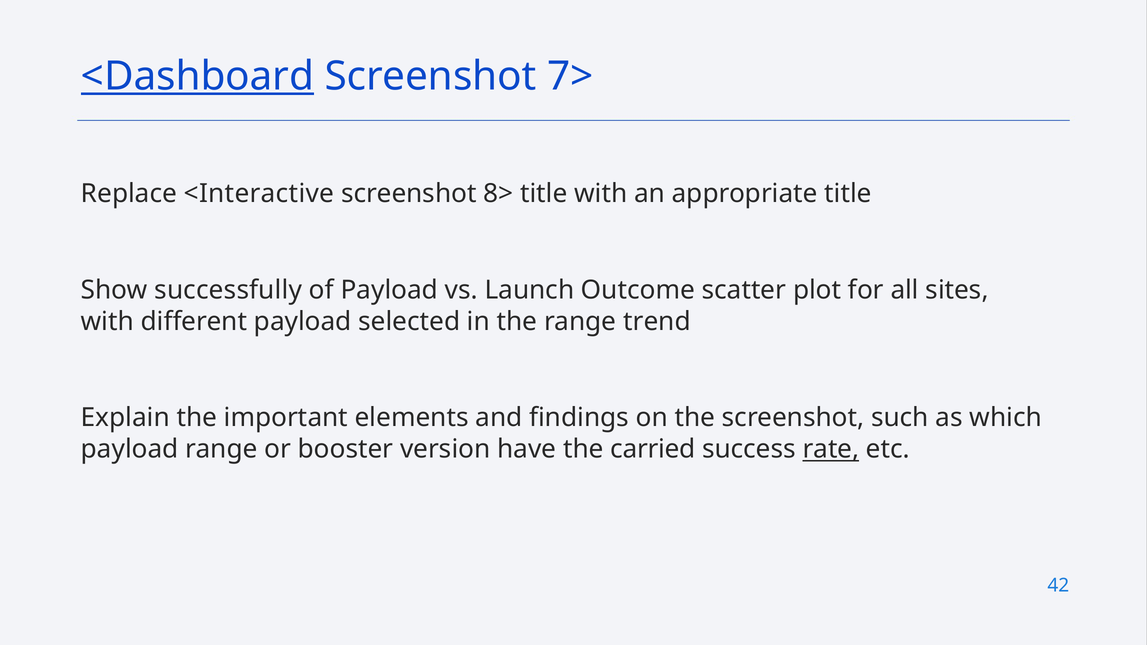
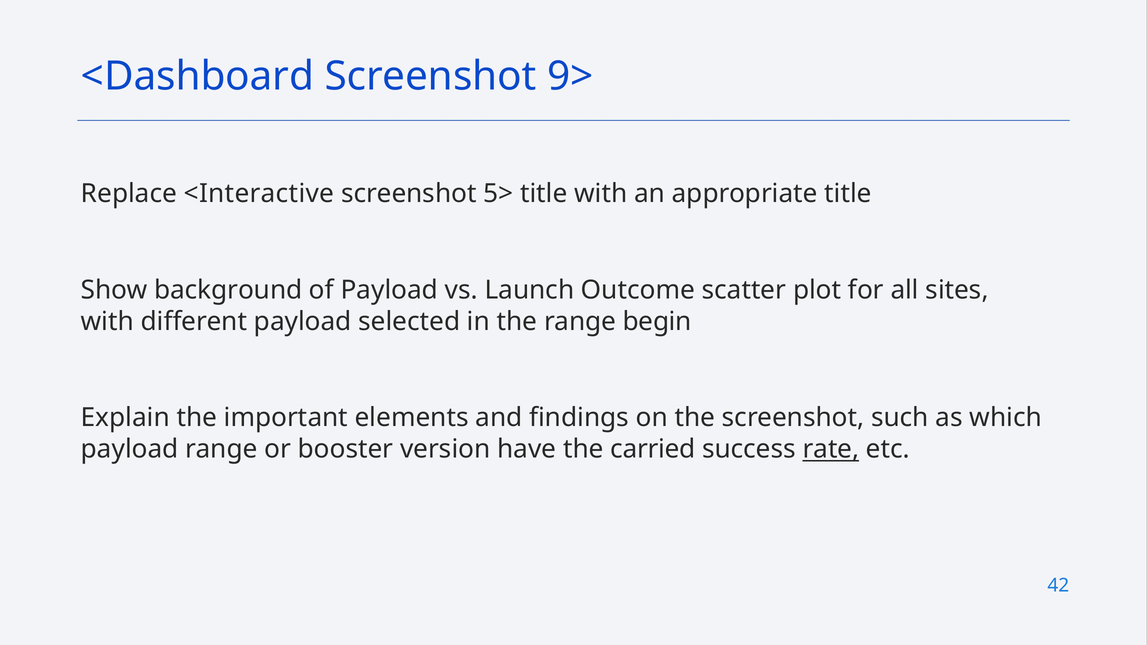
<Dashboard underline: present -> none (198, 77)
7>: 7> -> 9> (570, 77)
8>: 8> -> 5> (498, 194)
successfully: successfully -> background (228, 290)
trend: trend -> begin (657, 321)
